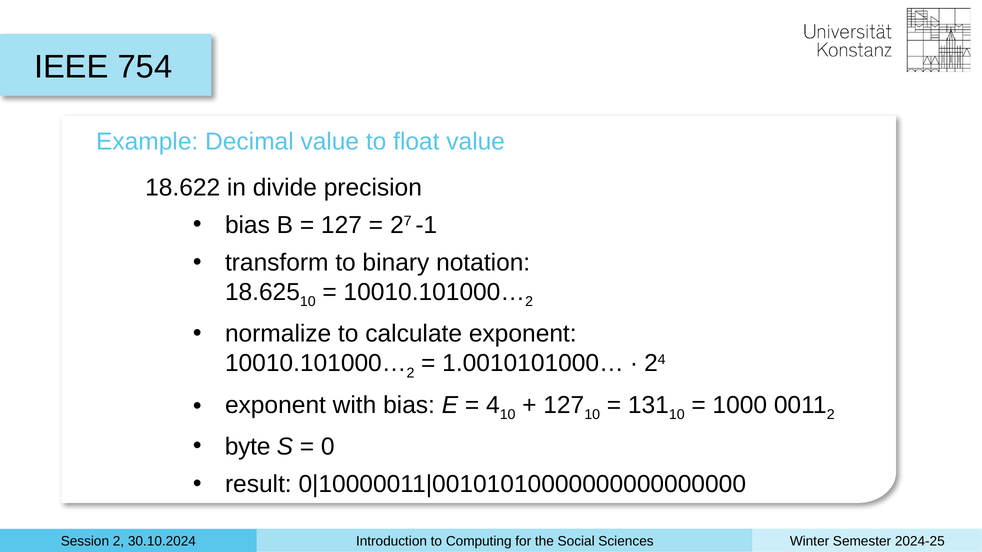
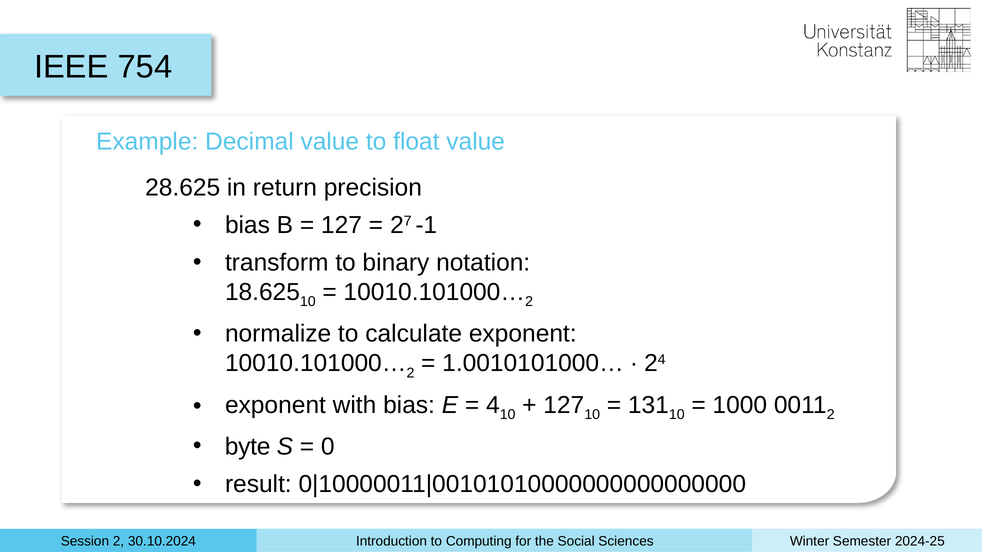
18.622: 18.622 -> 28.625 (183, 188)
divide: divide -> return (285, 188)
